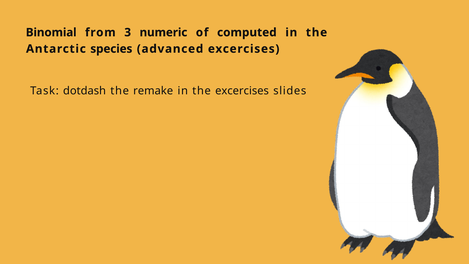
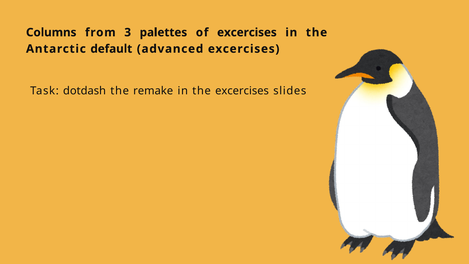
Binomial: Binomial -> Columns (51, 32)
numeric: numeric -> palettes (163, 32)
of computed: computed -> excercises (247, 32)
species: species -> default (111, 49)
